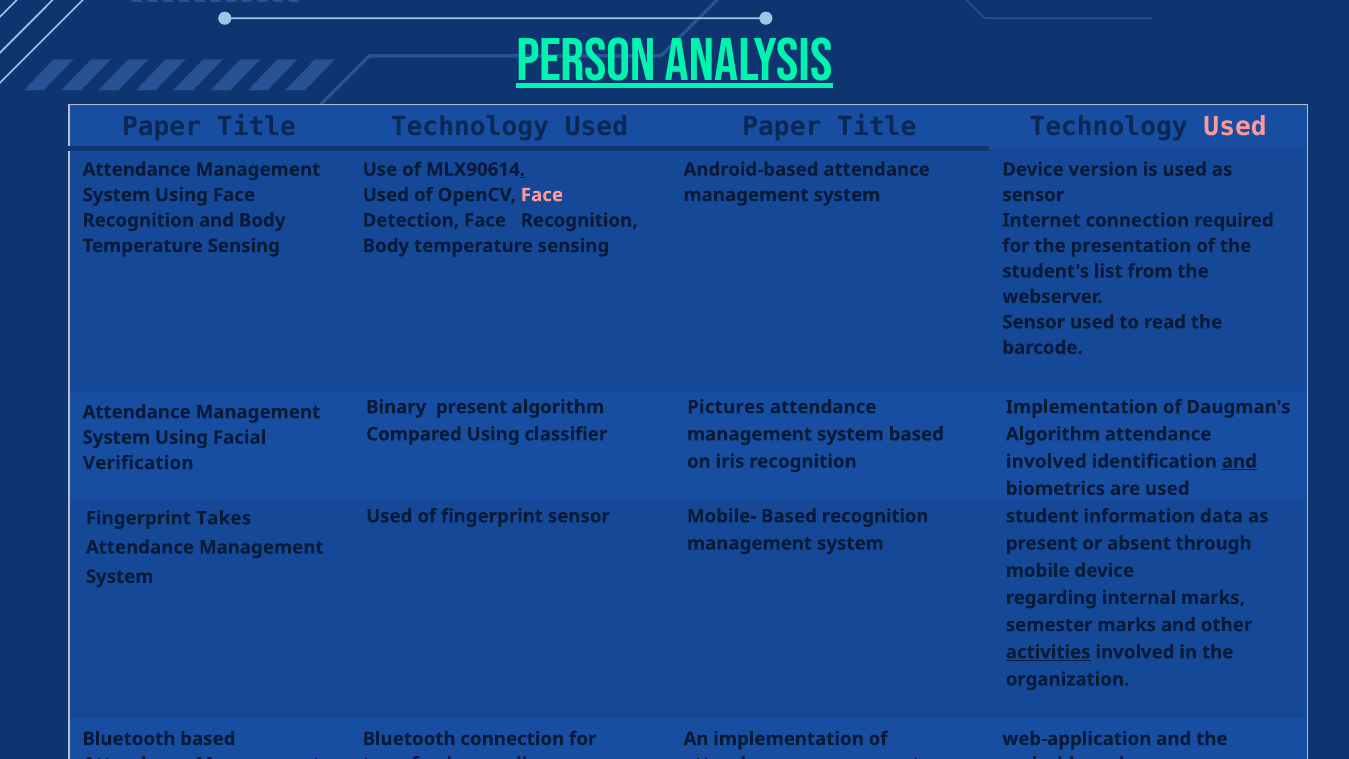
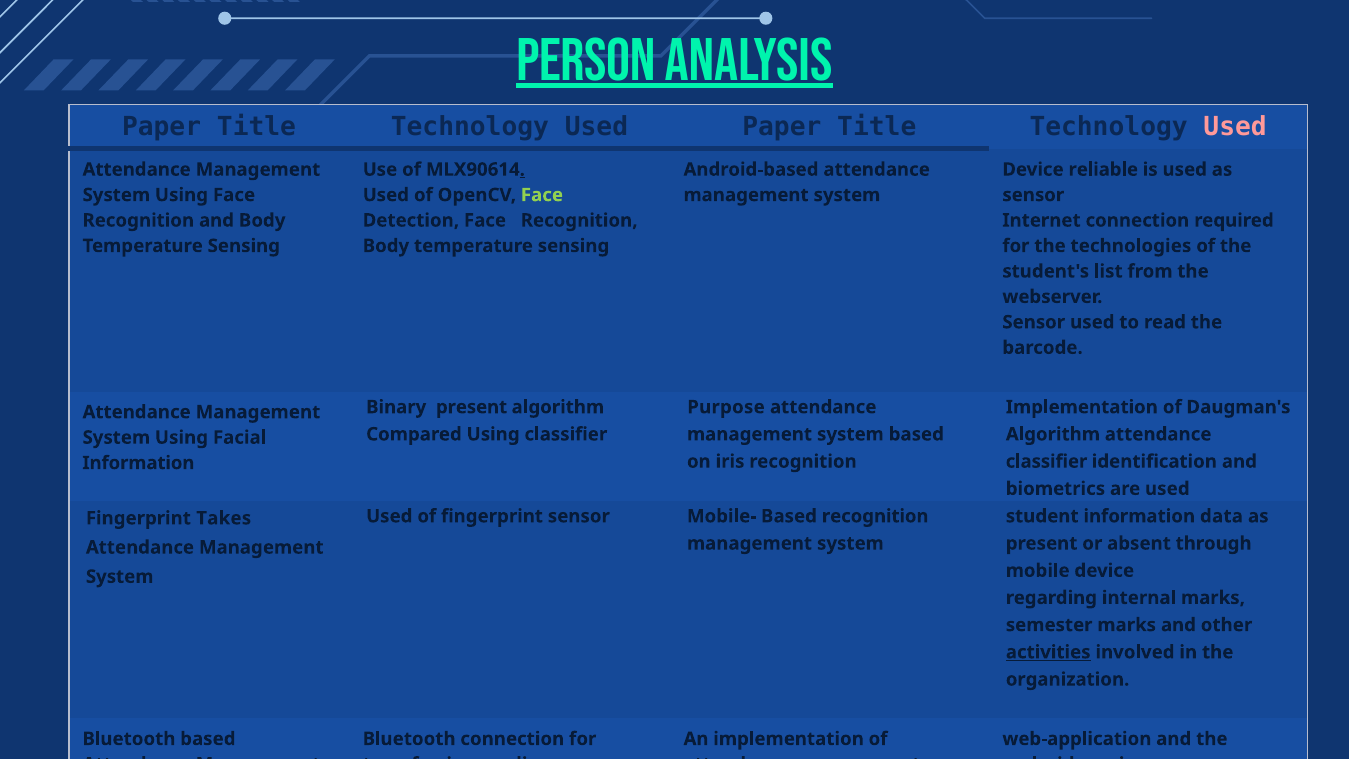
Device version: version -> reliable (1103, 170)
Face colour: pink -> light green (542, 195)
presentation: presentation -> technologies (1131, 246)
Pictures: Pictures -> Purpose (726, 407)
involved: involved -> classifier (1046, 461)
and underline: present -> none (1239, 461)
Verification: Verification -> Information (138, 463)
